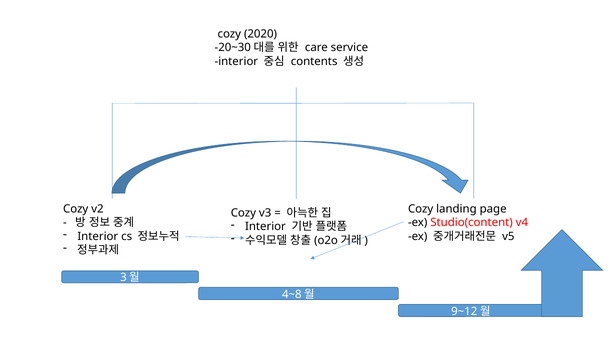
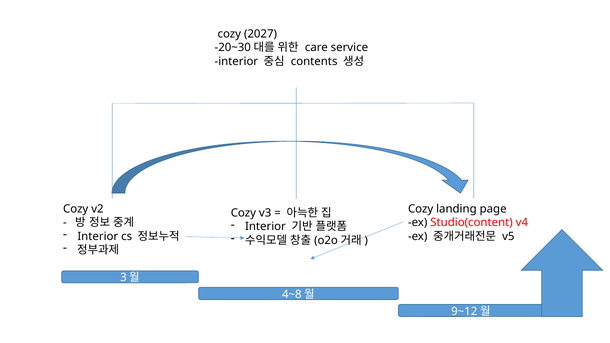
2020: 2020 -> 2027 (261, 34)
